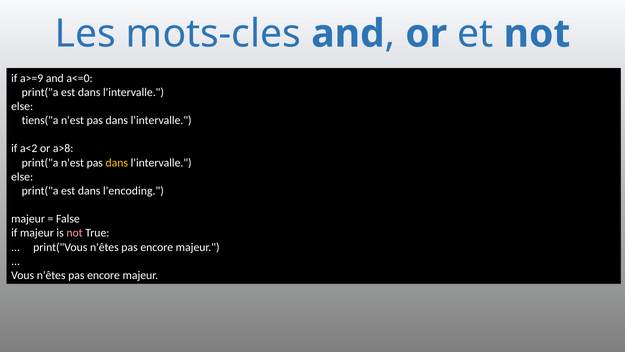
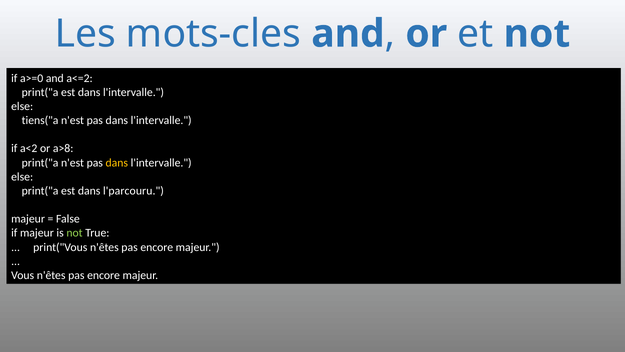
a>=9: a>=9 -> a>=0 (32, 78)
a<=0: a<=0 -> a<=2 (80, 78)
l'encoding: l'encoding -> l'parcouru (133, 191)
not colour: pink -> light green (75, 233)
